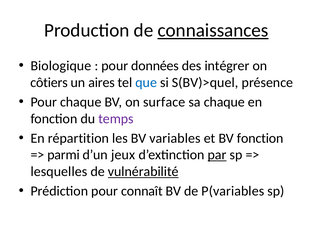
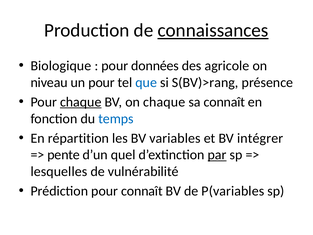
intégrer: intégrer -> agricole (227, 66)
côtiers: côtiers -> niveau (49, 82)
un aires: aires -> pour (102, 82)
S(BV)>quel: S(BV)>quel -> S(BV)>rang (205, 82)
chaque underline: none -> present (81, 102)
on surface: surface -> chaque (164, 102)
sa chaque: chaque -> connaît (224, 102)
temps colour: purple -> blue (116, 119)
BV fonction: fonction -> intégrer (260, 138)
parmi: parmi -> pente (64, 155)
jeux: jeux -> quel (123, 155)
vulnérabilité underline: present -> none (143, 171)
